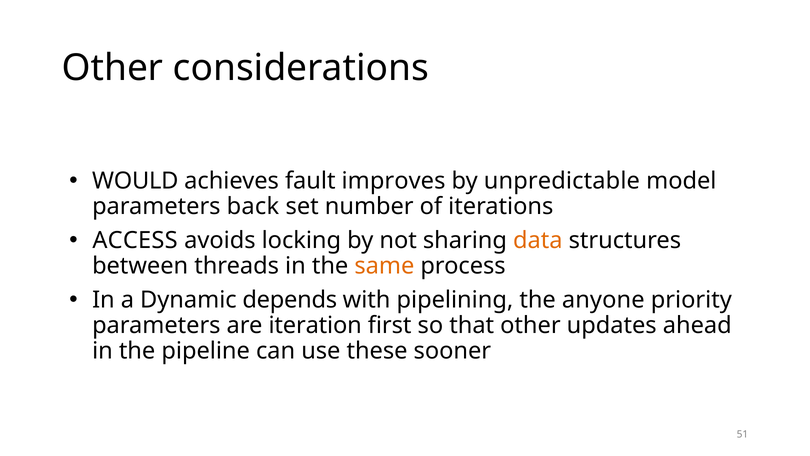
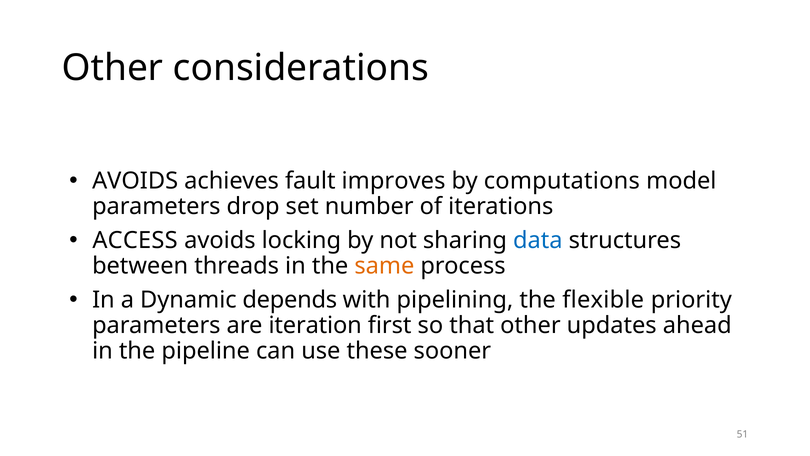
WOULD: WOULD -> AVOIDS (135, 181)
unpredictable: unpredictable -> computations (562, 181)
back: back -> drop (253, 206)
data colour: orange -> blue (538, 240)
anyone: anyone -> flexible (603, 300)
